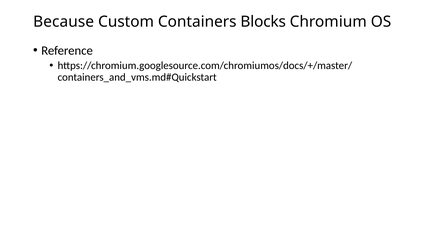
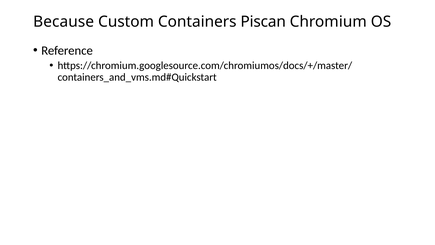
Blocks: Blocks -> Piscan (263, 22)
